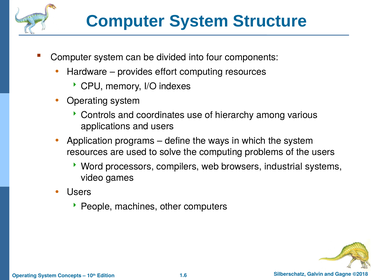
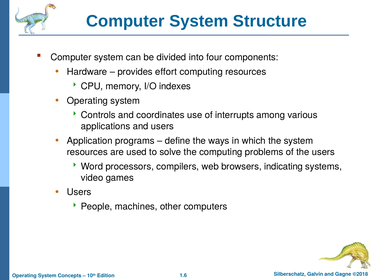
hierarchy: hierarchy -> interrupts (235, 115)
industrial: industrial -> indicating (283, 167)
